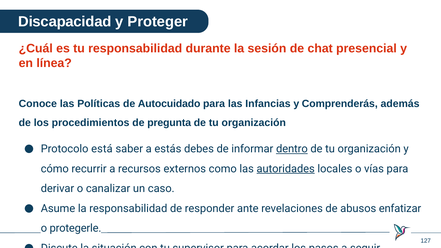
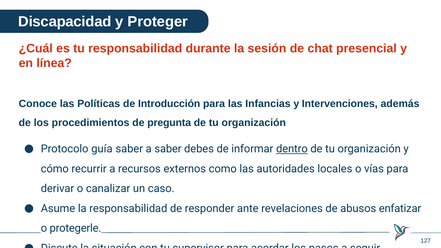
Autocuidado: Autocuidado -> Introducción (169, 104)
Comprenderás: Comprenderás -> Intervenciones (340, 104)
está: está -> guía (102, 149)
a estás: estás -> saber (168, 149)
autoridades underline: present -> none (286, 169)
